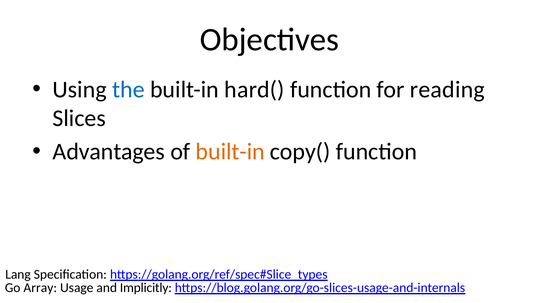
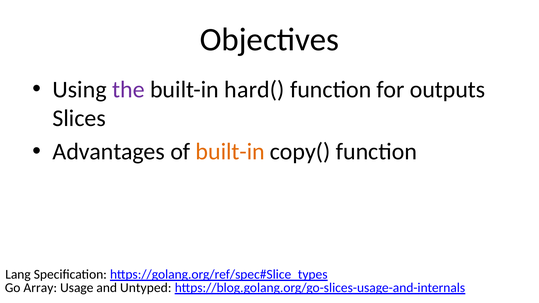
the colour: blue -> purple (128, 90)
reading: reading -> outputs (448, 90)
Implicitly: Implicitly -> Untyped (146, 288)
